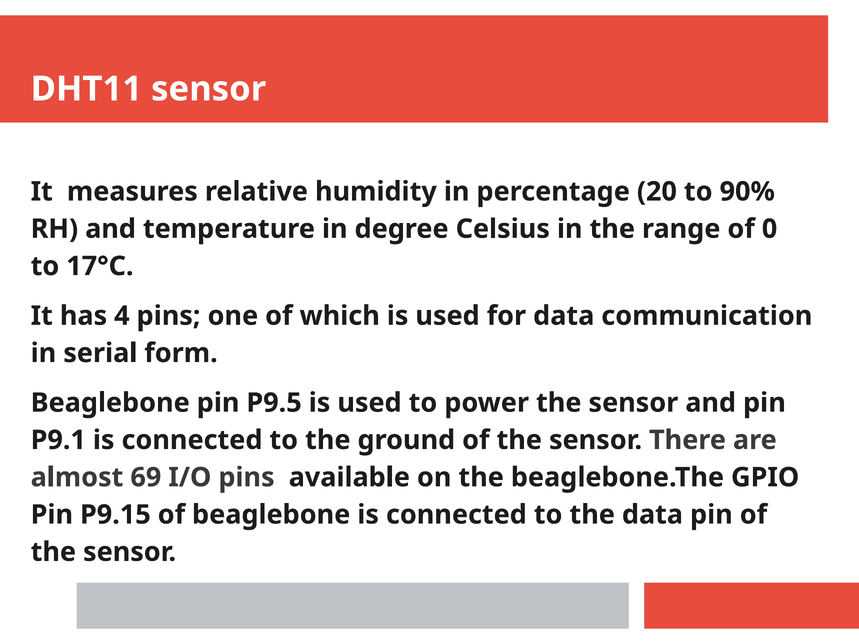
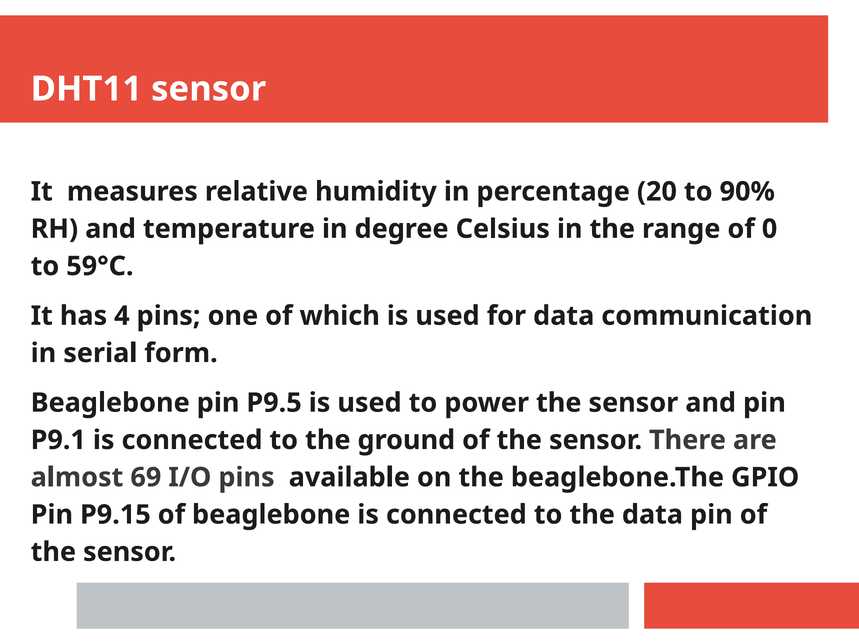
17°C: 17°C -> 59°C (100, 266)
